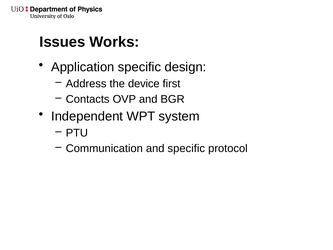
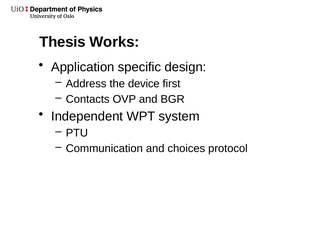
Issues: Issues -> Thesis (62, 42)
and specific: specific -> choices (186, 148)
